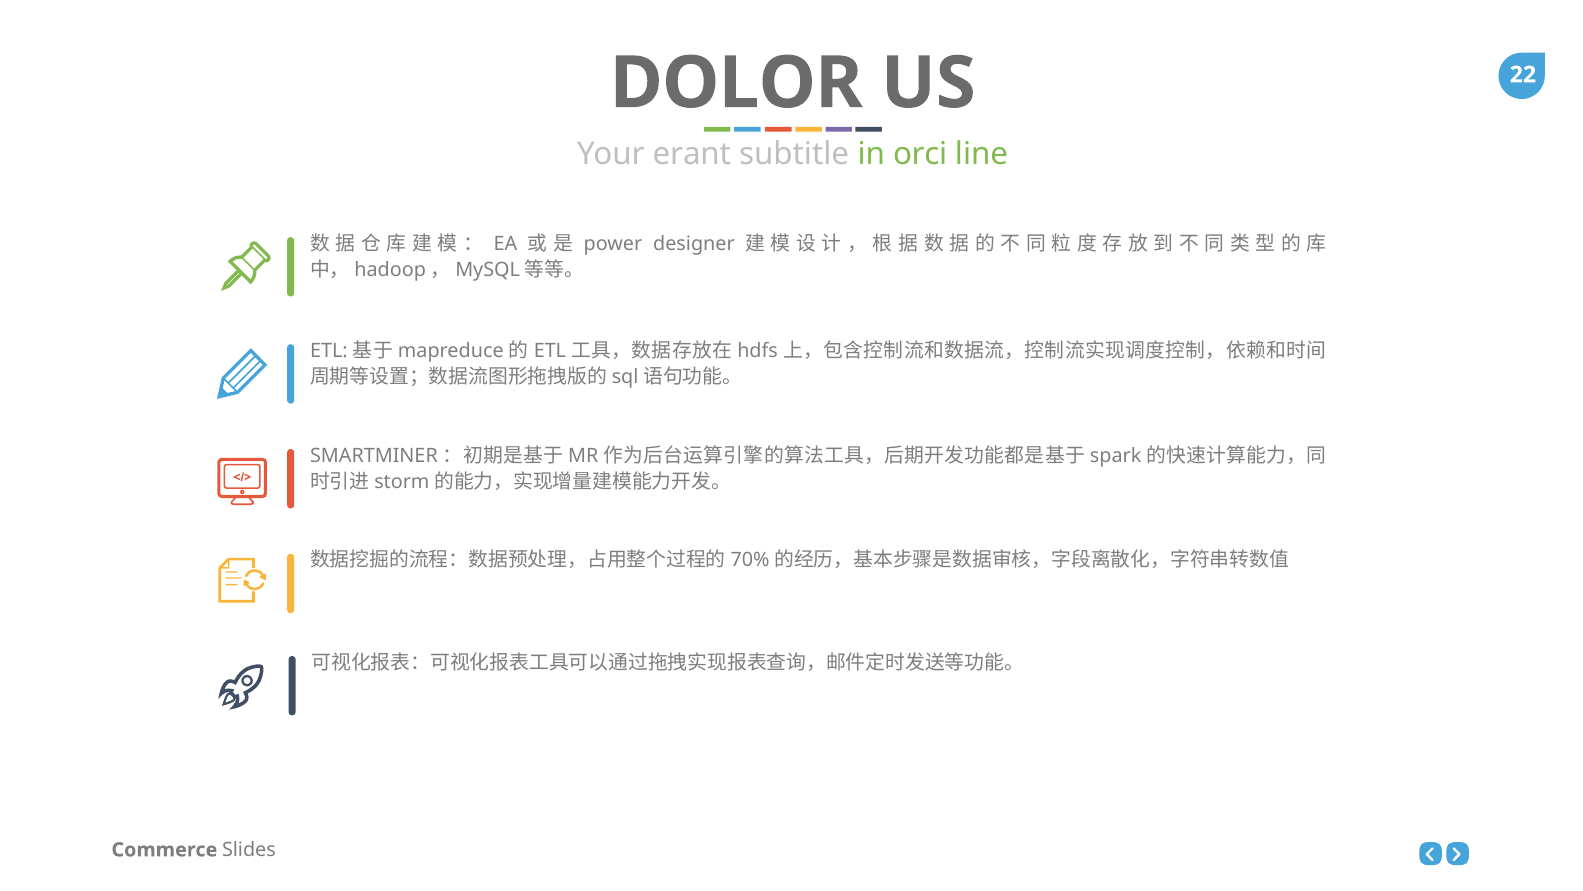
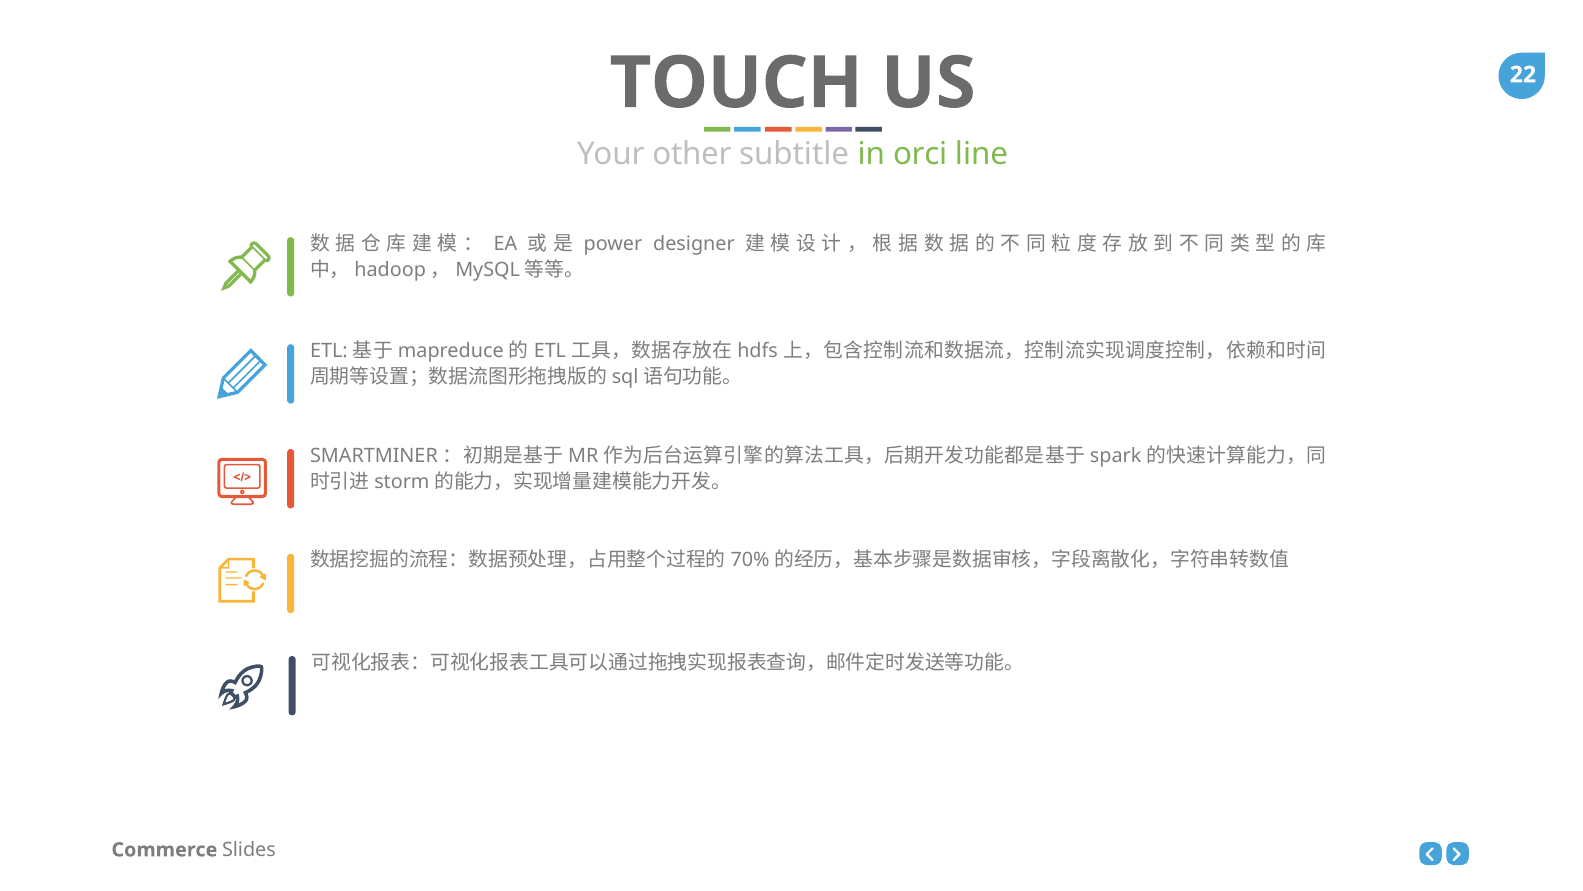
DOLOR: DOLOR -> TOUCH (736, 83)
erant: erant -> other (692, 155)
